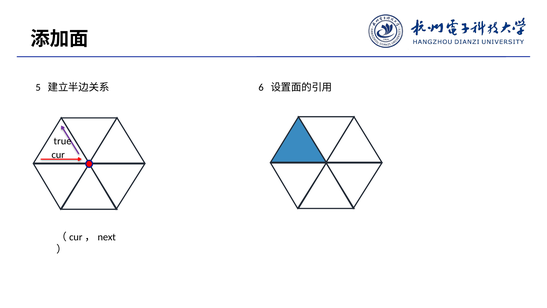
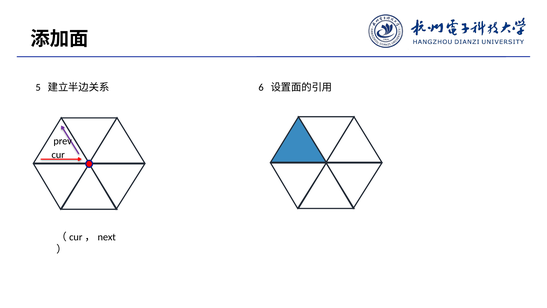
true: true -> prev (63, 141)
